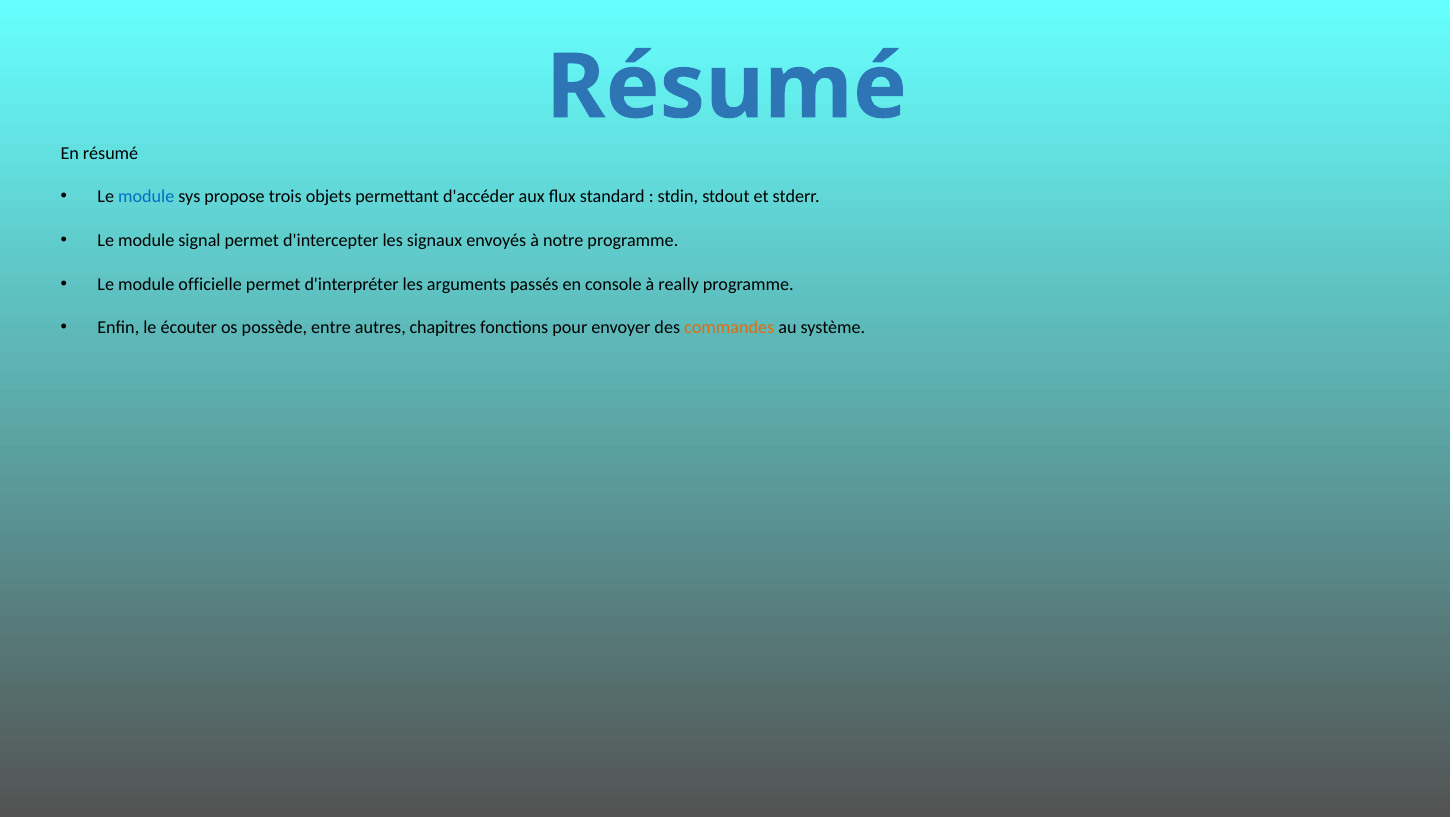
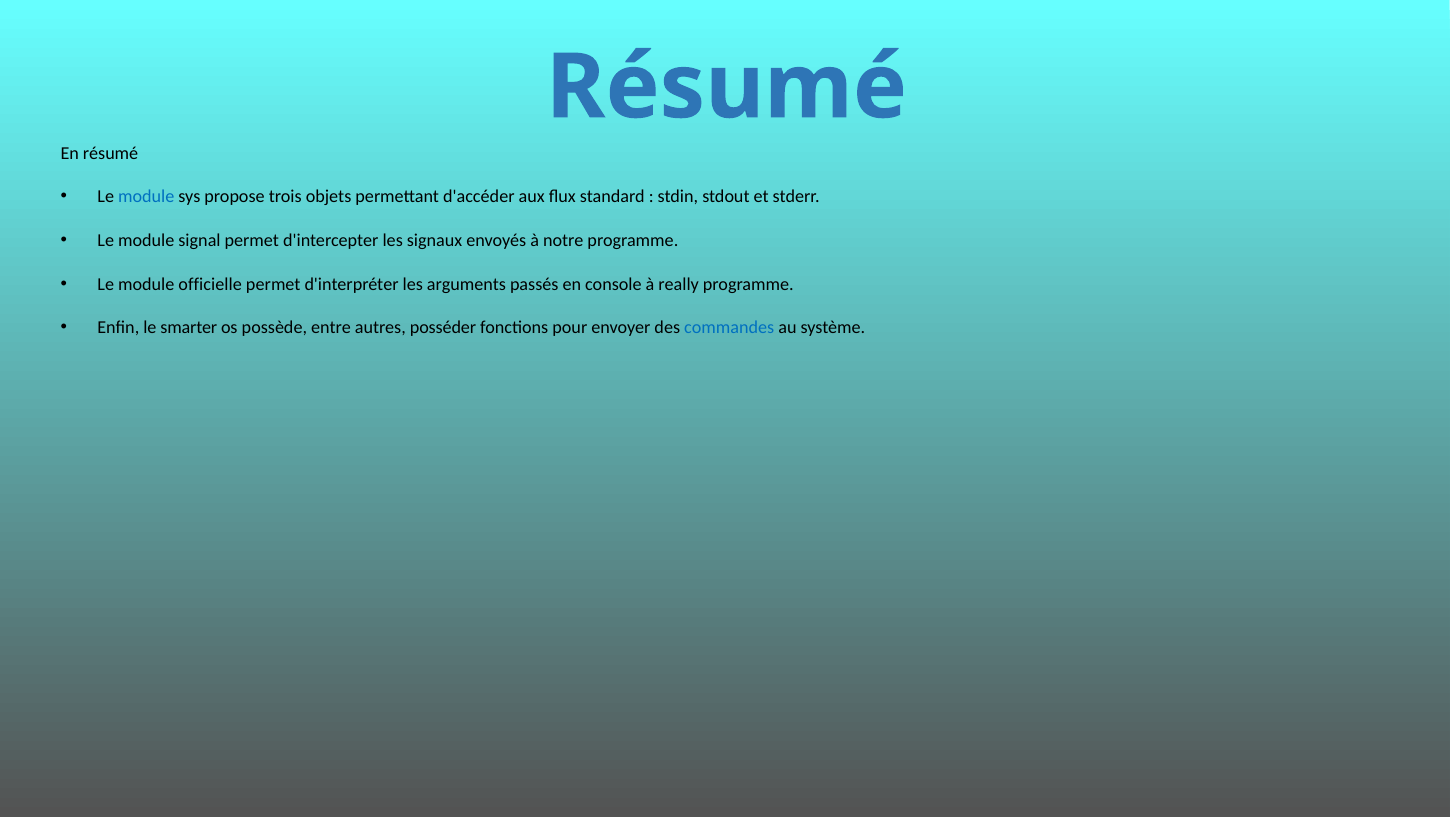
écouter: écouter -> smarter (189, 328)
chapitres: chapitres -> posséder (443, 328)
commandes colour: orange -> blue (729, 328)
